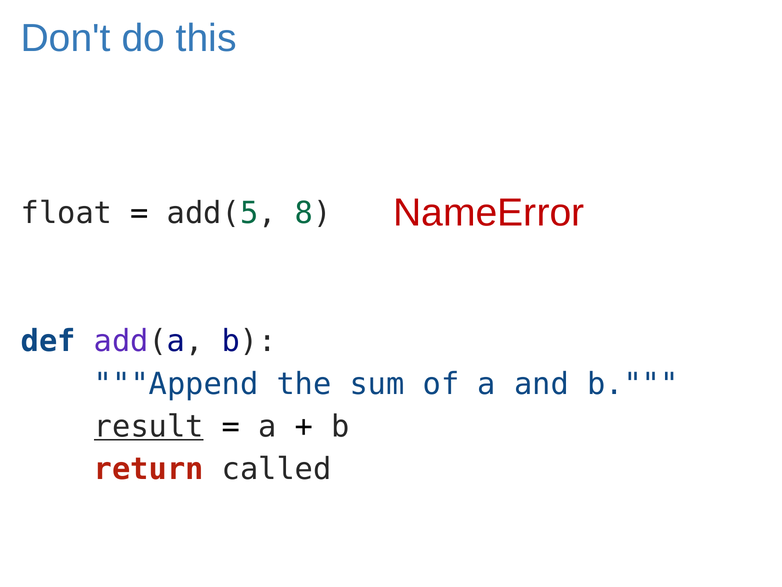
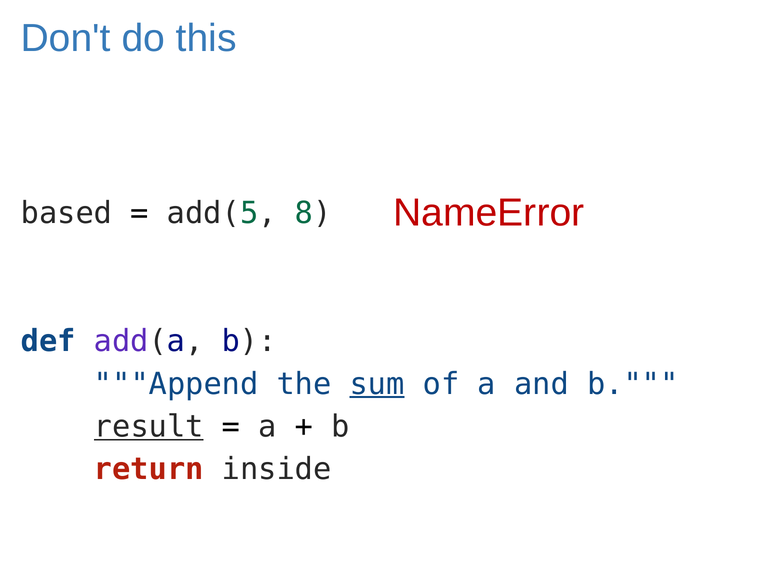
float: float -> based (67, 213)
sum underline: none -> present (377, 384)
called: called -> inside (277, 469)
